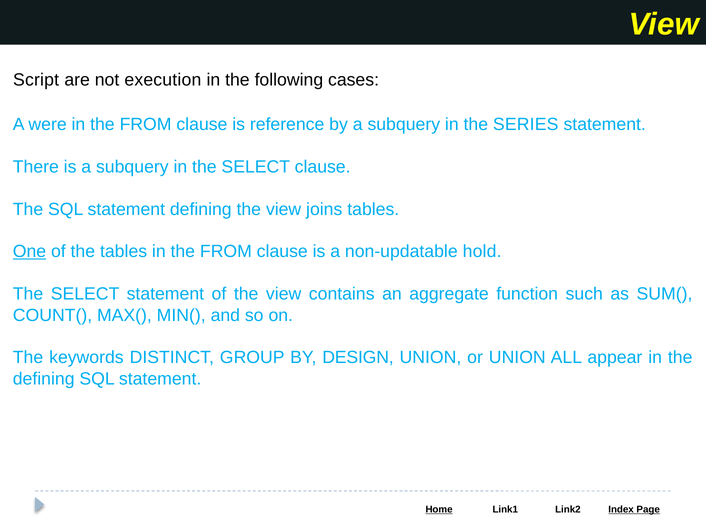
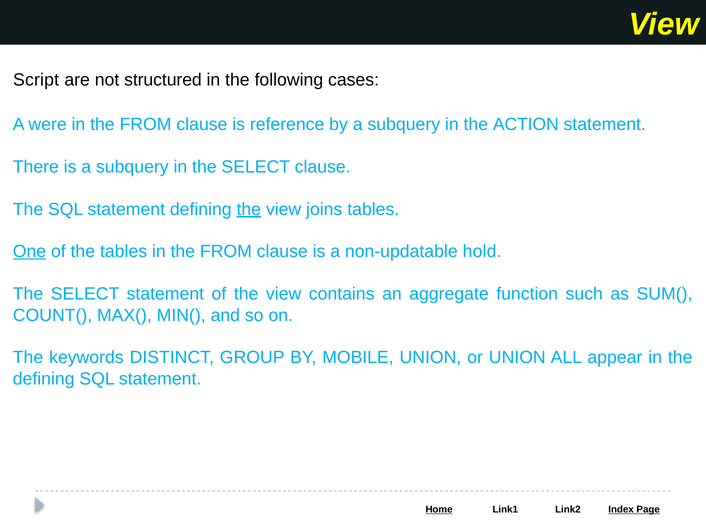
execution: execution -> structured (163, 80)
SERIES: SERIES -> ACTION (526, 124)
the underline: none -> present (249, 209)
DESIGN: DESIGN -> MOBILE (358, 357)
